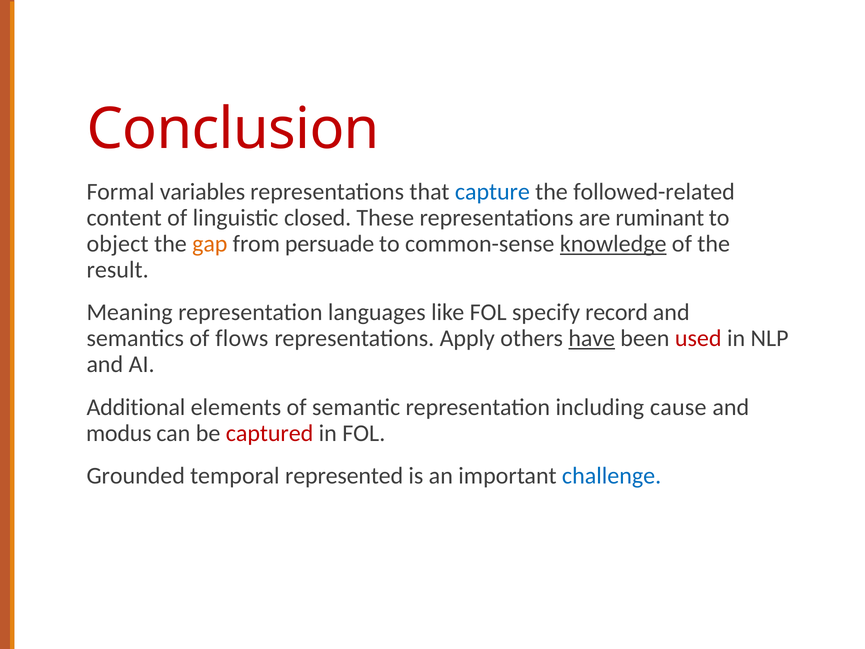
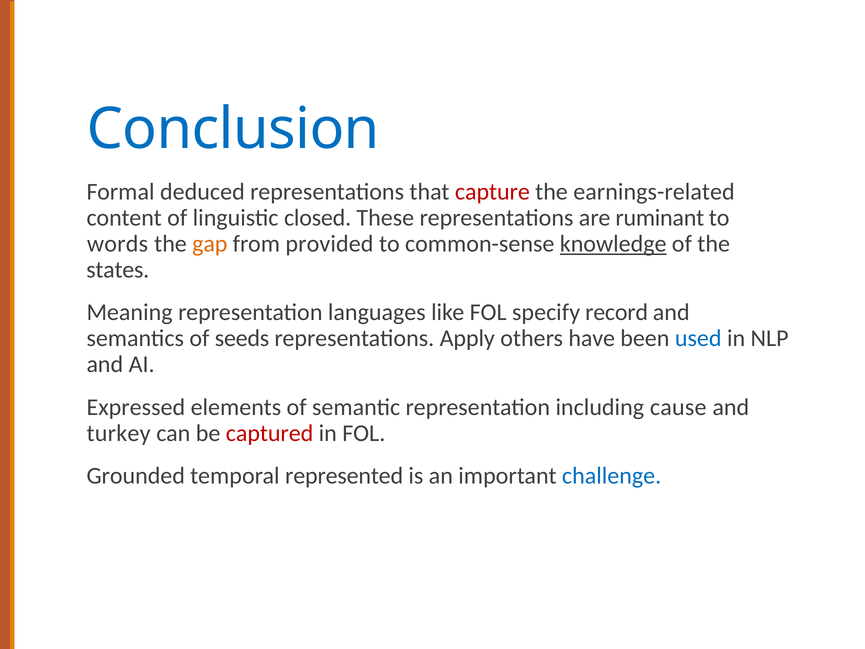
Conclusion colour: red -> blue (233, 129)
variables: variables -> deduced (202, 192)
capture colour: blue -> red (492, 192)
followed-related: followed-related -> earnings-related (654, 192)
object: object -> words (117, 244)
persuade: persuade -> provided (329, 244)
result: result -> states (118, 270)
flows: flows -> seeds (242, 338)
have underline: present -> none (592, 338)
used colour: red -> blue (698, 338)
Additional: Additional -> Expressed (136, 407)
modus: modus -> turkey (119, 433)
